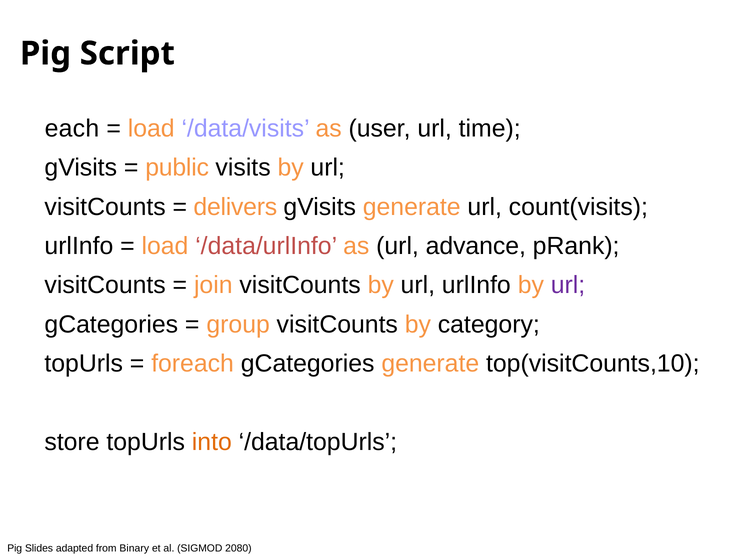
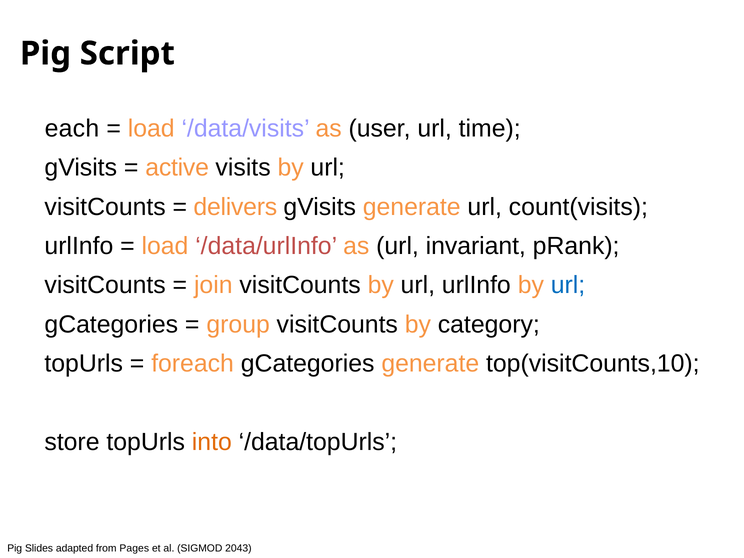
public: public -> active (177, 168)
advance: advance -> invariant (476, 246)
url colour: purple -> blue (568, 285)
Binary: Binary -> Pages (134, 549)
2080: 2080 -> 2043 (238, 549)
